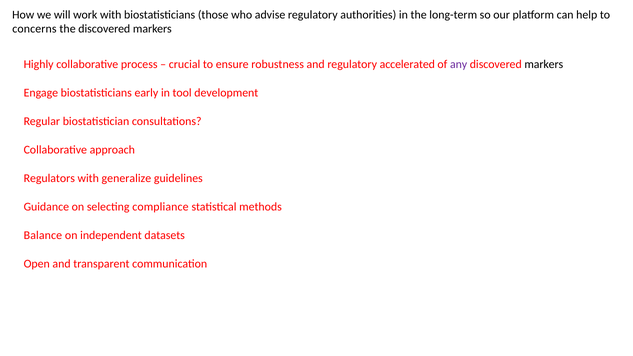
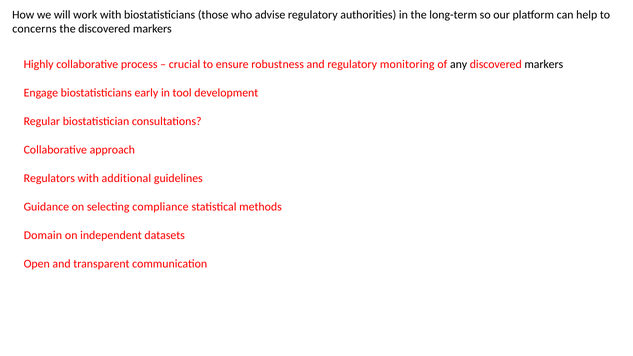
accelerated: accelerated -> monitoring (407, 64)
any colour: purple -> black (459, 64)
generalize: generalize -> additional (126, 178)
Balance: Balance -> Domain (43, 235)
